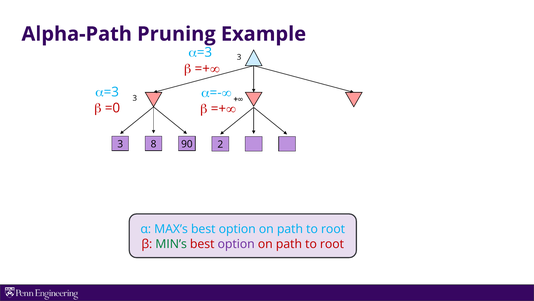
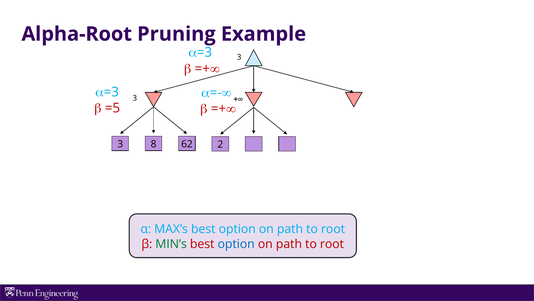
Alpha-Path: Alpha-Path -> Alpha-Root (77, 34)
=0: =0 -> =5 (112, 108)
90: 90 -> 62 (187, 144)
option colour: purple -> blue (236, 243)
